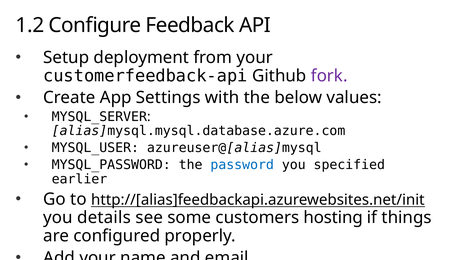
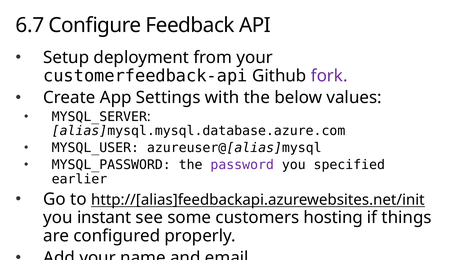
1.2: 1.2 -> 6.7 (30, 25)
password colour: blue -> purple (242, 165)
details: details -> instant (104, 218)
